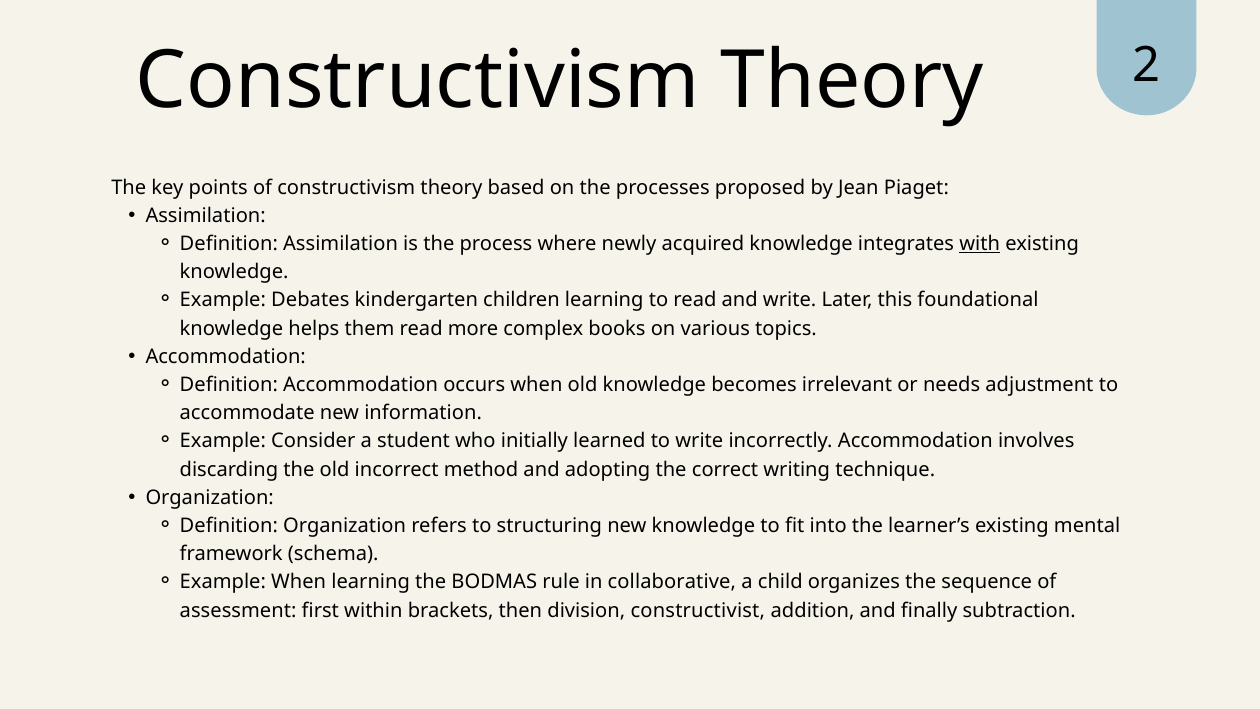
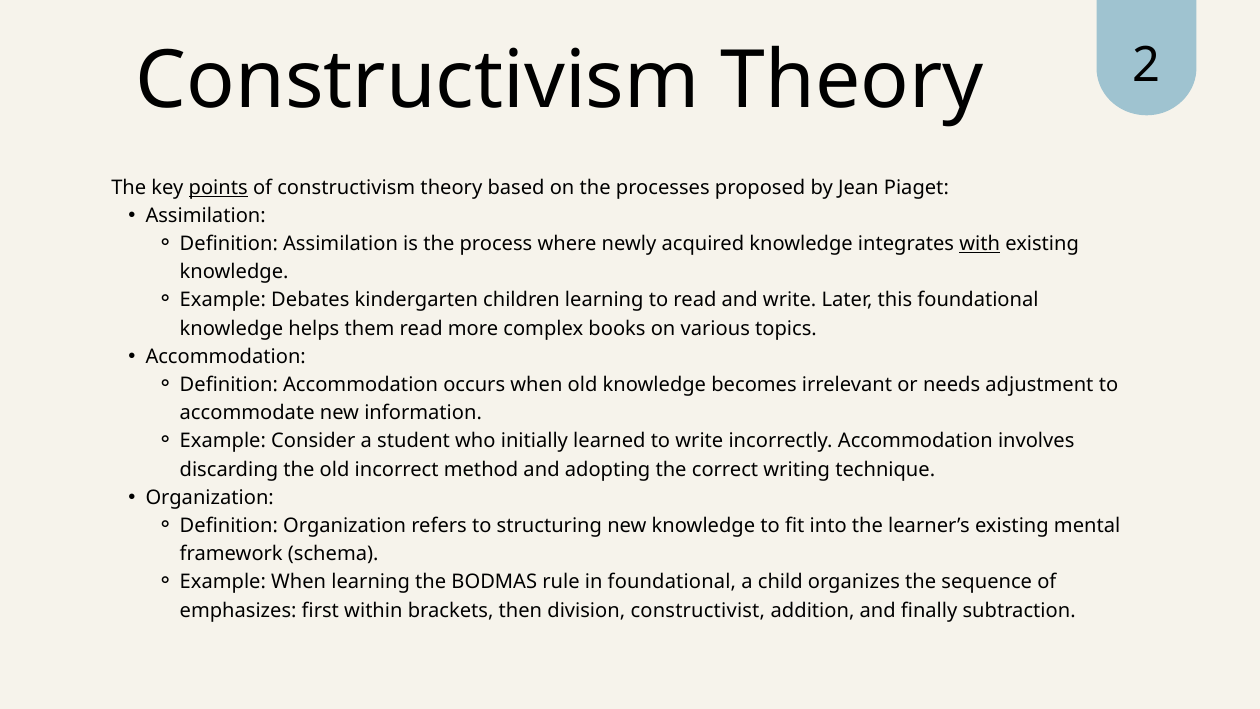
points underline: none -> present (218, 188)
in collaborative: collaborative -> foundational (672, 582)
assessment: assessment -> emphasizes (238, 610)
